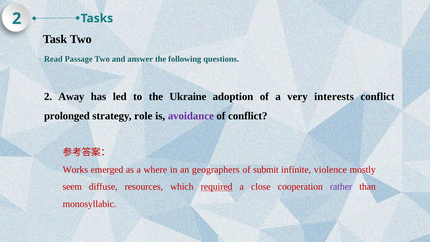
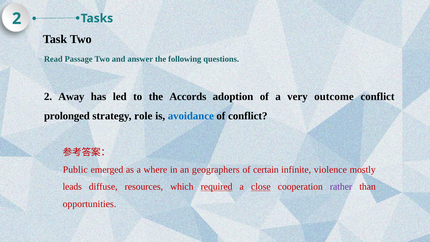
Ukraine: Ukraine -> Accords (188, 97)
interests: interests -> outcome (334, 97)
avoidance colour: purple -> blue (191, 116)
Works: Works -> Public (75, 169)
submit: submit -> certain (266, 169)
seem: seem -> leads (72, 187)
close underline: none -> present (261, 187)
monosyllabic: monosyllabic -> opportunities (89, 204)
